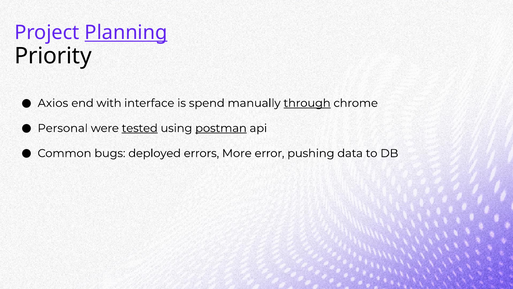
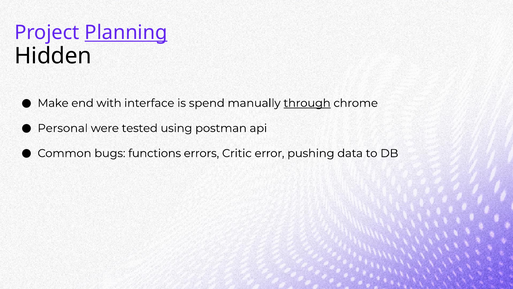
Priority: Priority -> Hidden (53, 56)
Axios: Axios -> Make (53, 103)
tested underline: present -> none (140, 128)
postman underline: present -> none (221, 128)
deployed: deployed -> functions (155, 153)
More: More -> Critic (237, 153)
